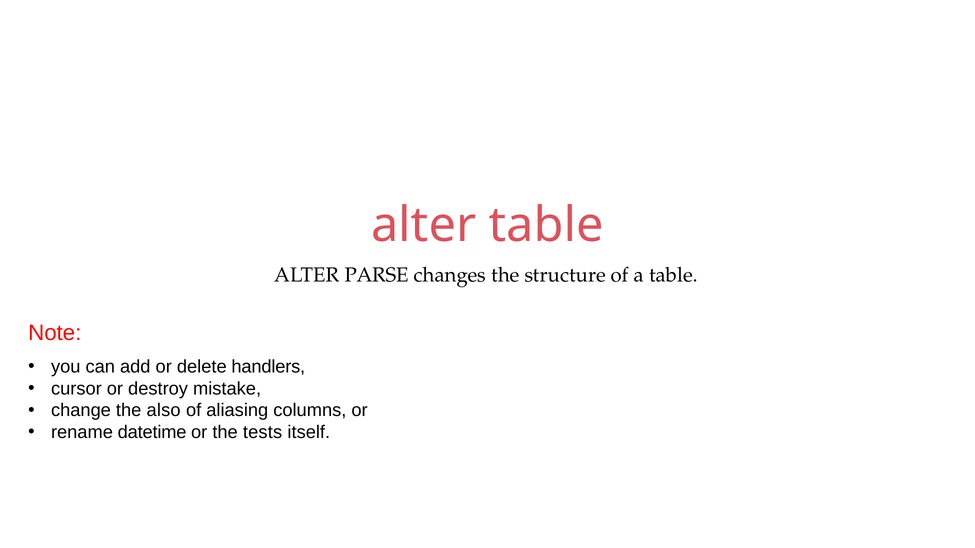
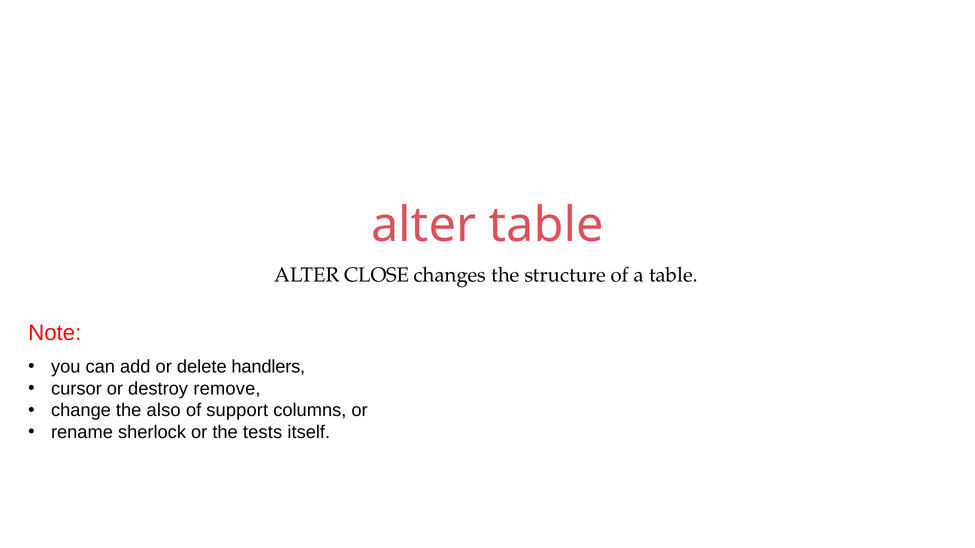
PARSE: PARSE -> CLOSE (377, 275)
mistake: mistake -> remove (227, 389)
aliasing: aliasing -> support (237, 411)
datetime: datetime -> sherlock (152, 433)
